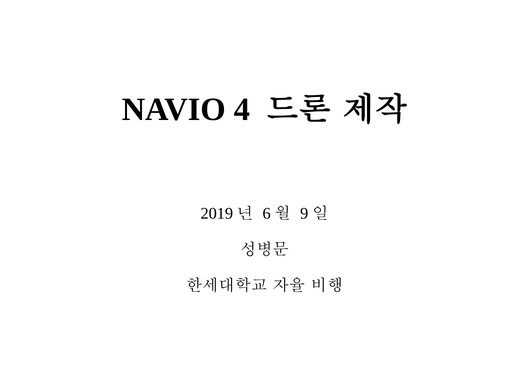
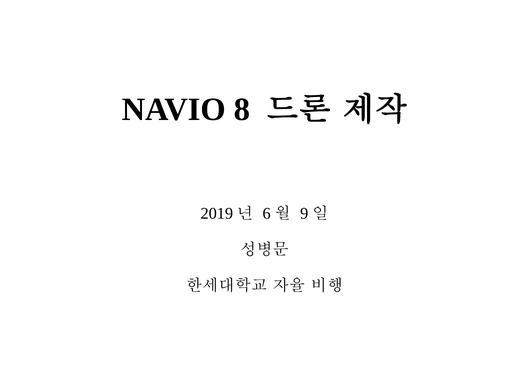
4: 4 -> 8 (242, 109)
